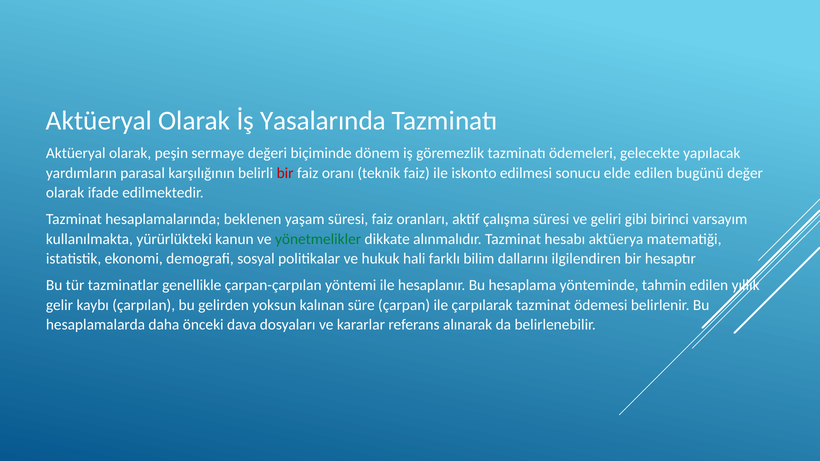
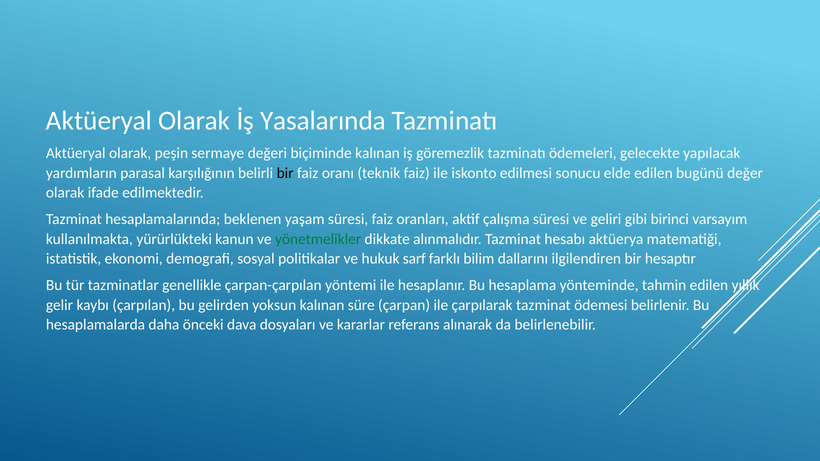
biçiminde dönem: dönem -> kalınan (377, 153)
bir colour: red -> black (285, 173)
hali: hali -> sarf (414, 259)
